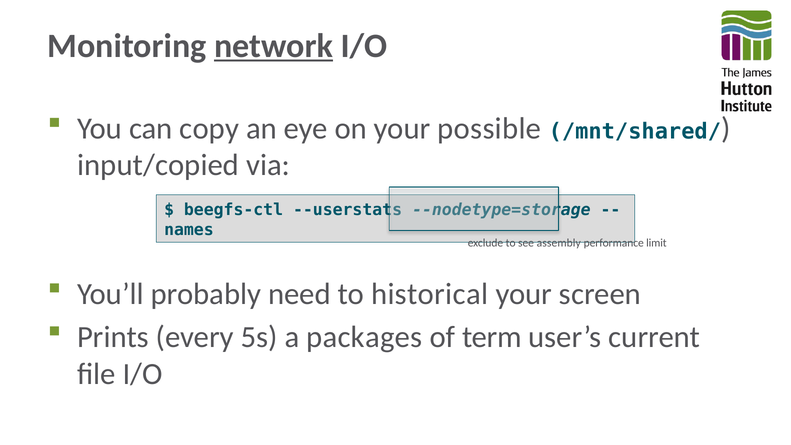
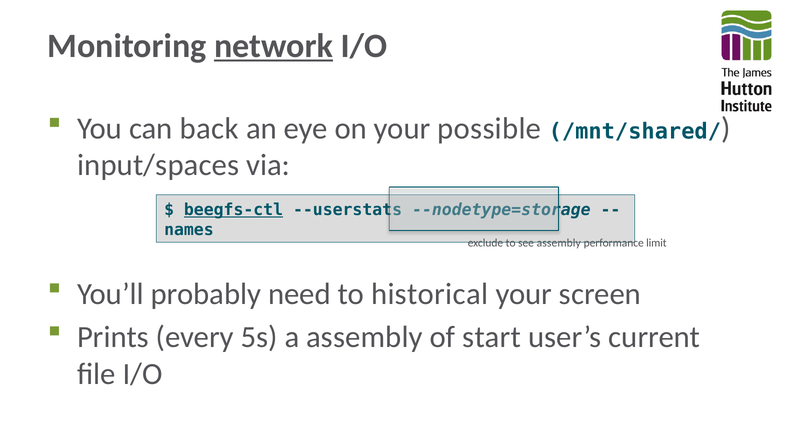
copy: copy -> back (209, 128)
input/copied: input/copied -> input/spaces (158, 165)
beegfs-ctl underline: none -> present (234, 210)
a packages: packages -> assembly (364, 337)
term: term -> start (492, 337)
